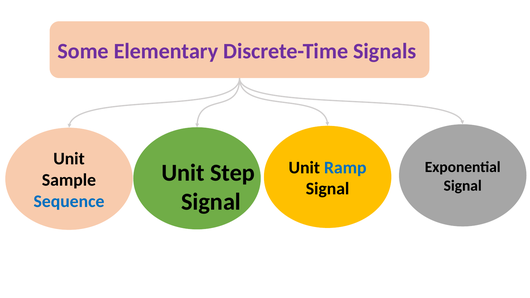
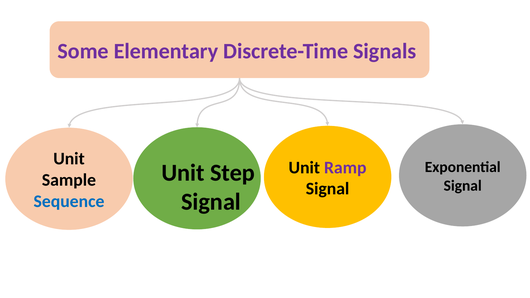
Ramp colour: blue -> purple (345, 168)
